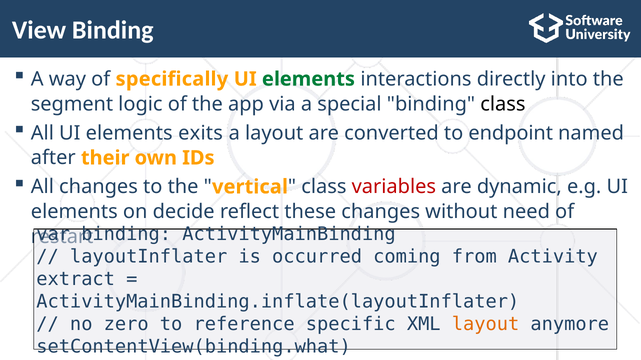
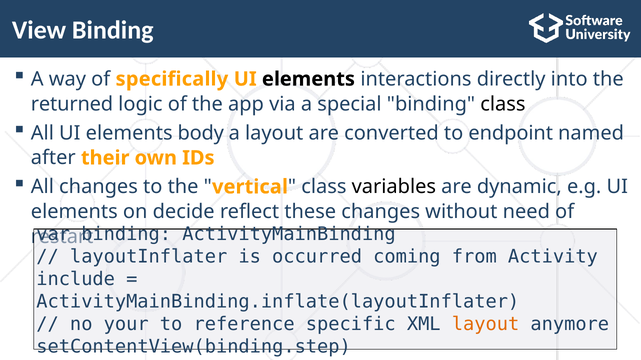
elements colour: green -> black (308, 79)
segment: segment -> returned (72, 104)
exits: exits -> body (201, 133)
variables colour: red -> black (394, 187)
extract: extract -> include (76, 280)
zero: zero -> your (126, 324)
setContentView(binding.what: setContentView(binding.what -> setContentView(binding.step (194, 347)
